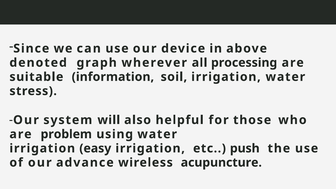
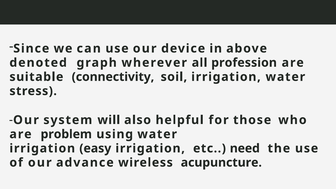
processing: processing -> profession (244, 63)
information: information -> connectivity (113, 77)
push: push -> need (245, 148)
